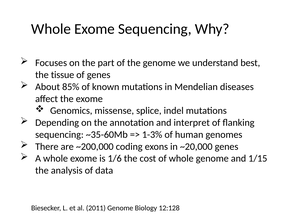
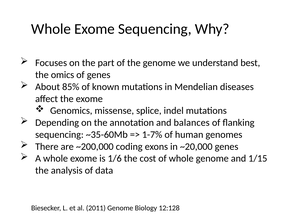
tissue: tissue -> omics (63, 75)
interpret: interpret -> balances (192, 122)
1-3%: 1-3% -> 1-7% (152, 134)
